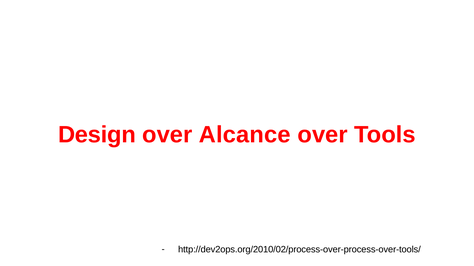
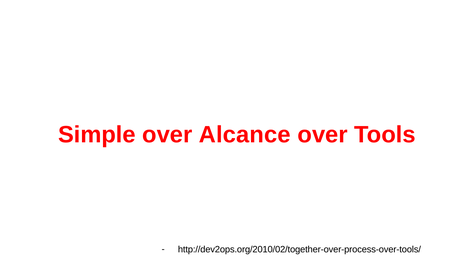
Design: Design -> Simple (97, 135)
http://dev2ops.org/2010/02/process-over-process-over-tools/: http://dev2ops.org/2010/02/process-over-process-over-tools/ -> http://dev2ops.org/2010/02/together-over-process-over-tools/ (299, 250)
